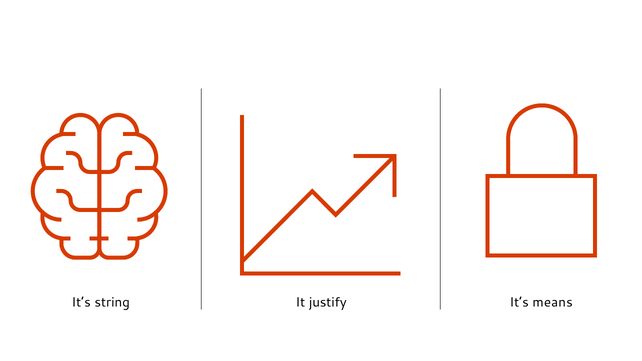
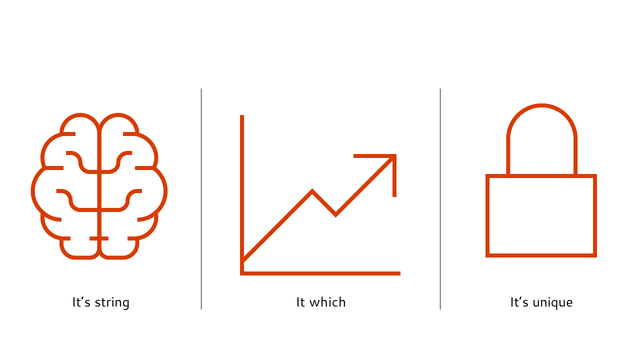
justify: justify -> which (328, 302)
means: means -> unique (553, 302)
